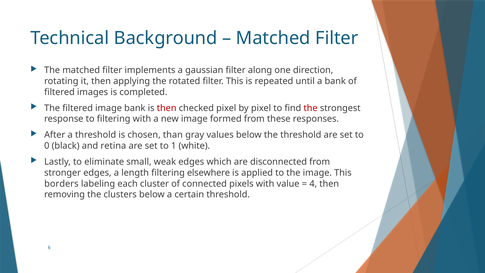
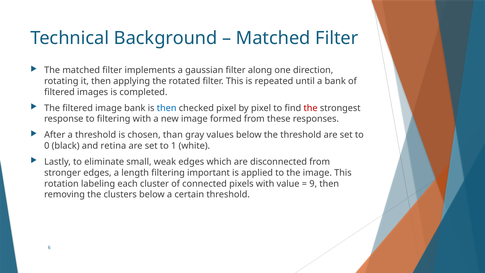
then colour: red -> blue (167, 108)
elsewhere: elsewhere -> important (209, 173)
borders: borders -> rotation (61, 184)
4: 4 -> 9 (313, 184)
